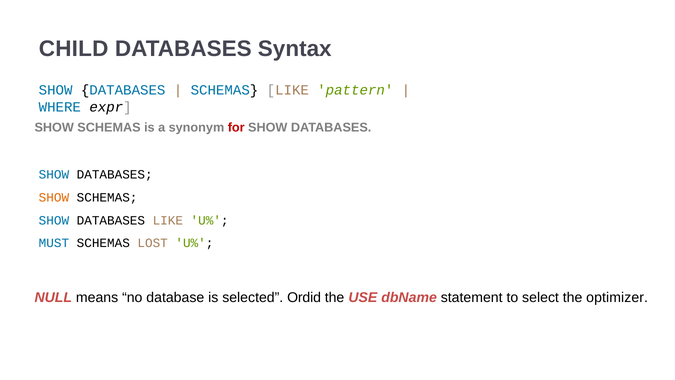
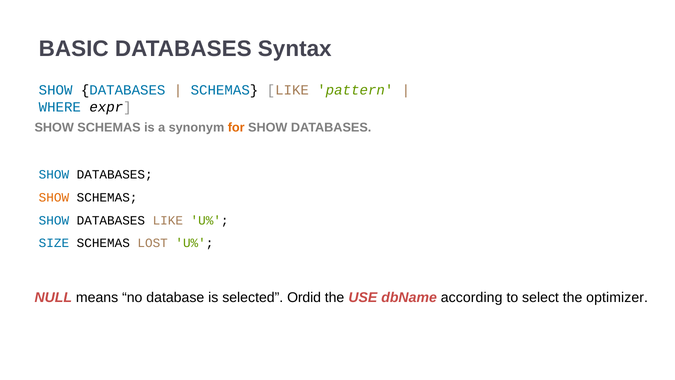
CHILD: CHILD -> BASIC (74, 49)
for colour: red -> orange (236, 127)
MUST: MUST -> SIZE (54, 243)
statement: statement -> according (472, 297)
